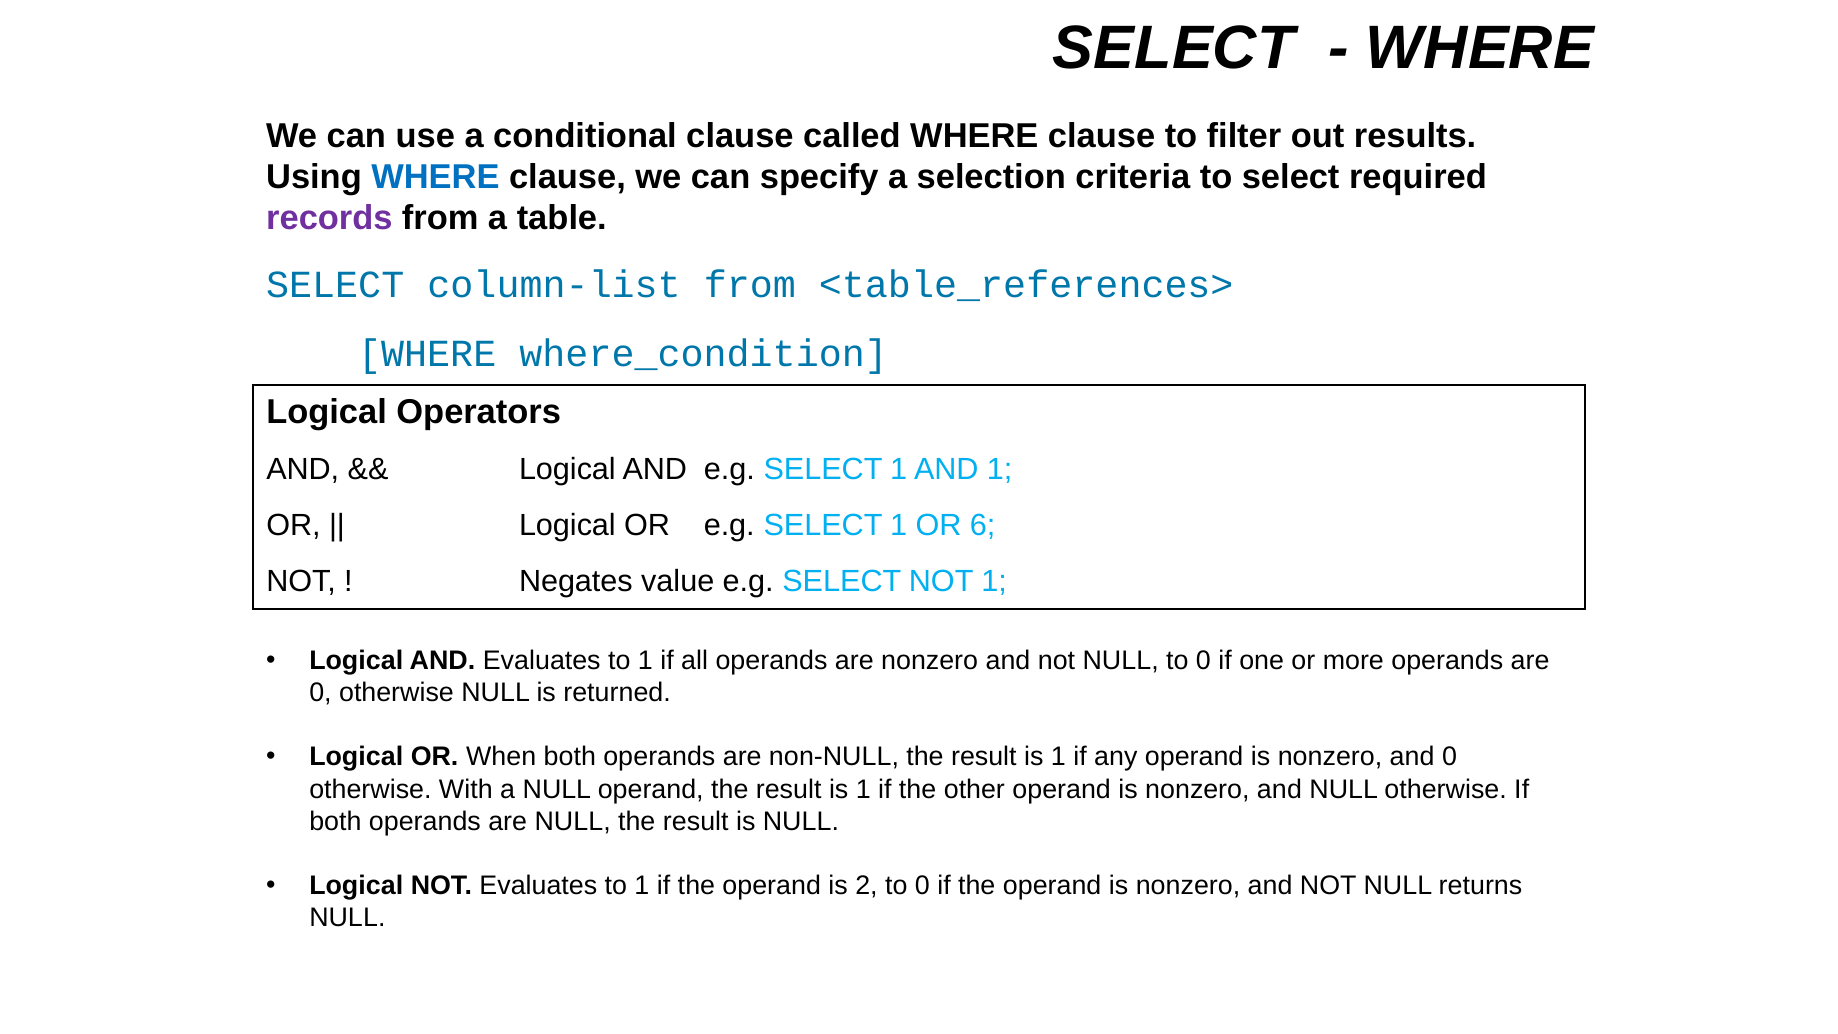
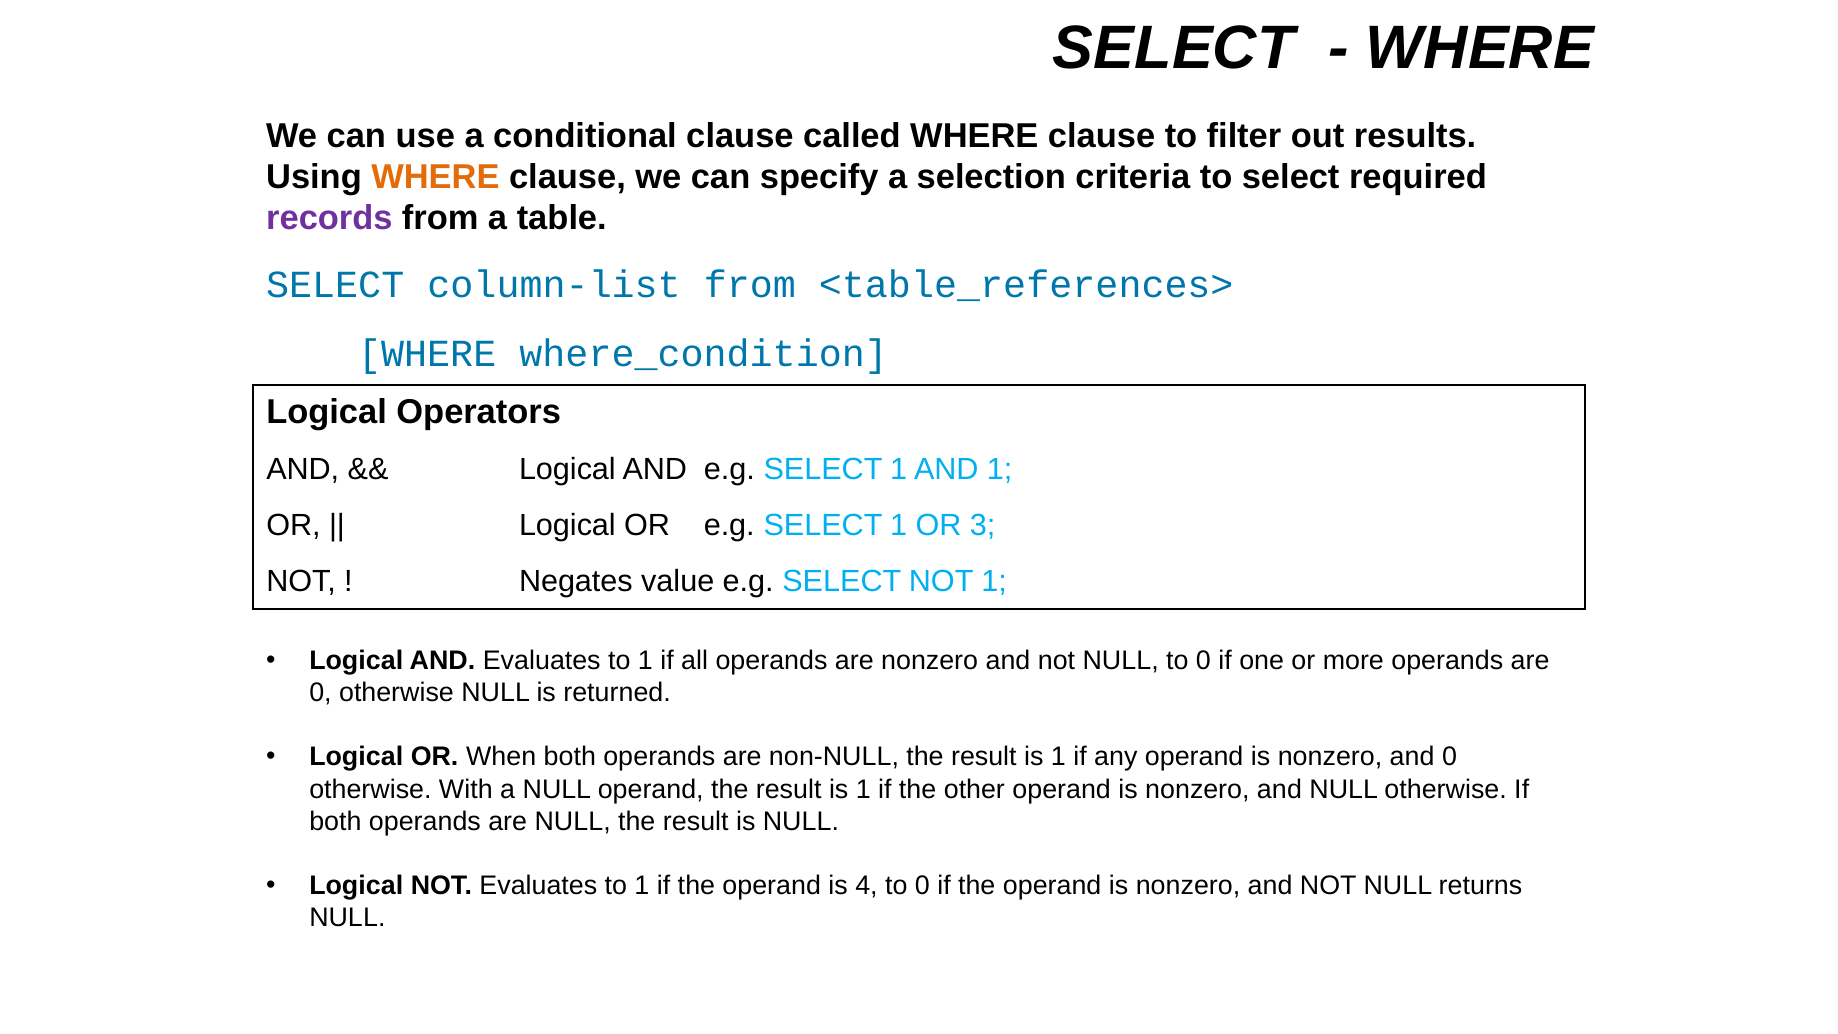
WHERE colour: blue -> orange (435, 177)
6: 6 -> 3 (983, 525)
2: 2 -> 4 (866, 886)
